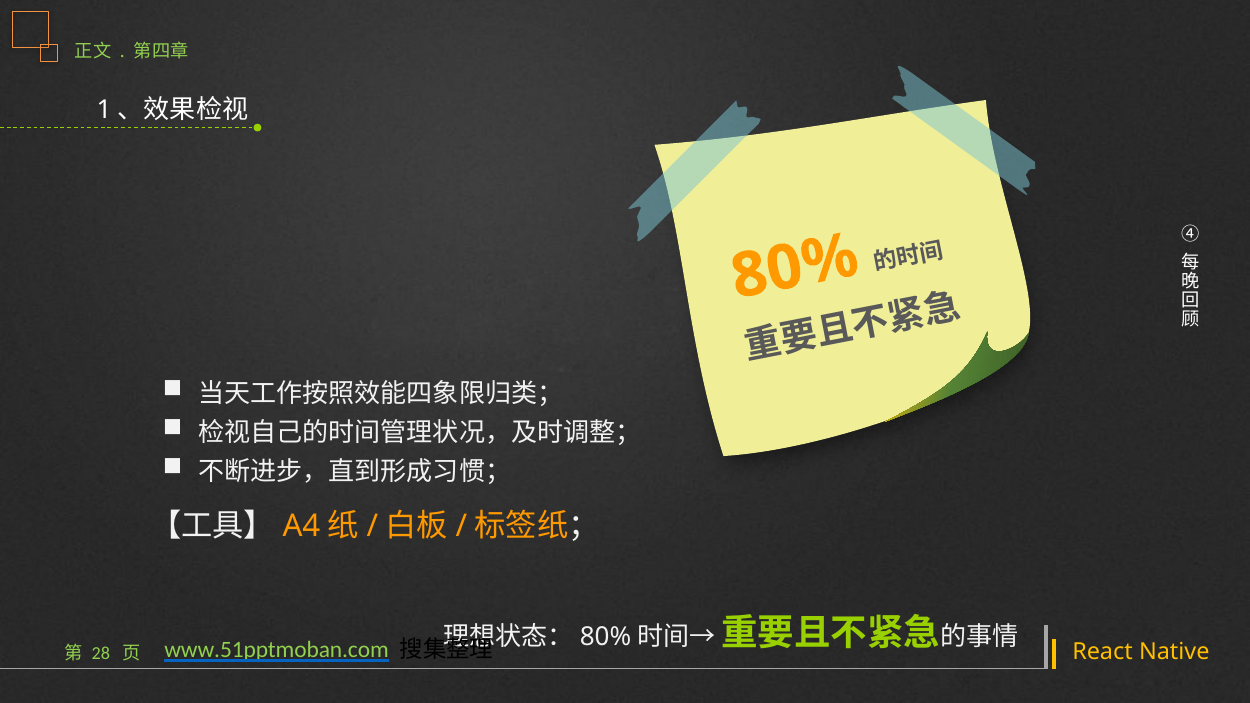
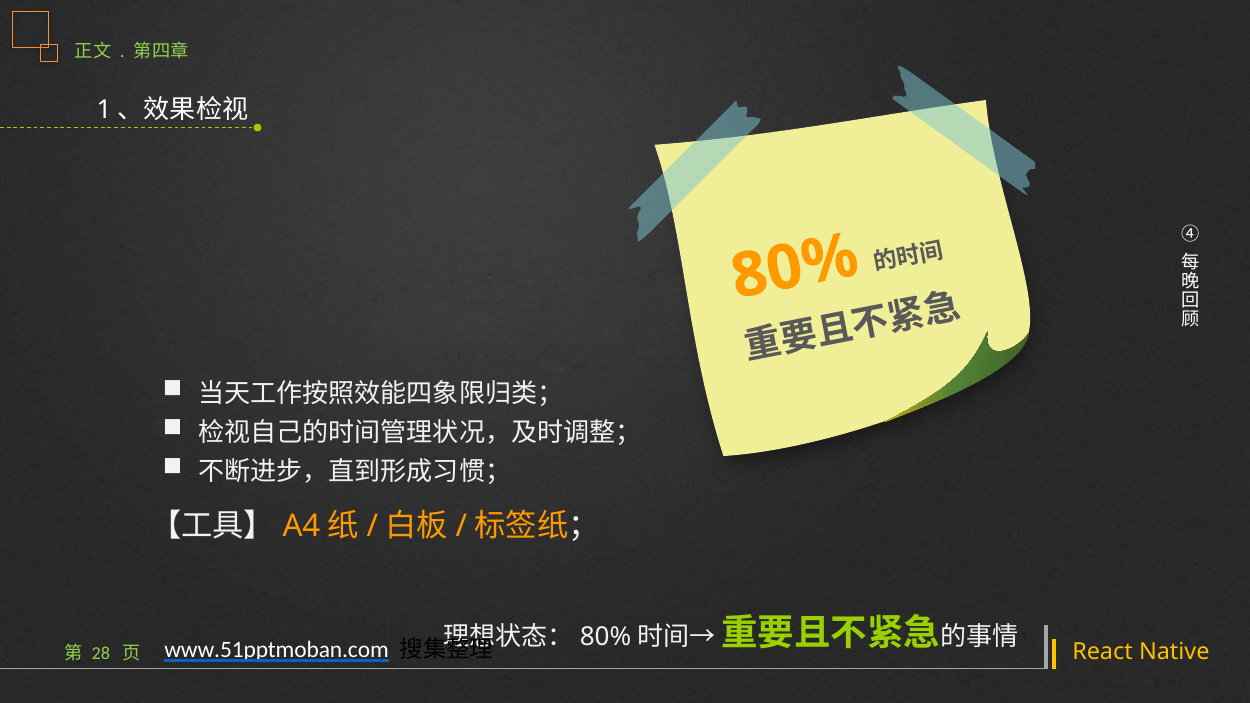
www.51pptmoban.com colour: light green -> white (276, 650)
